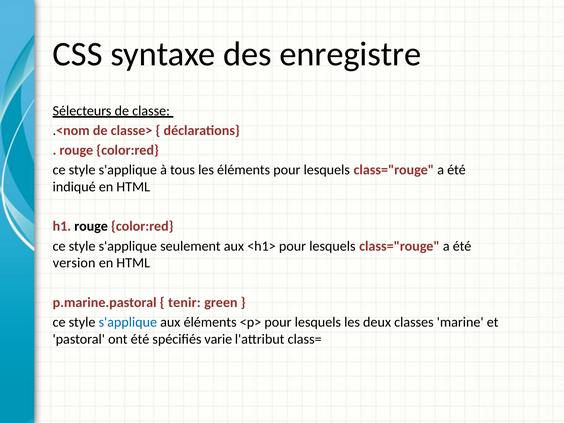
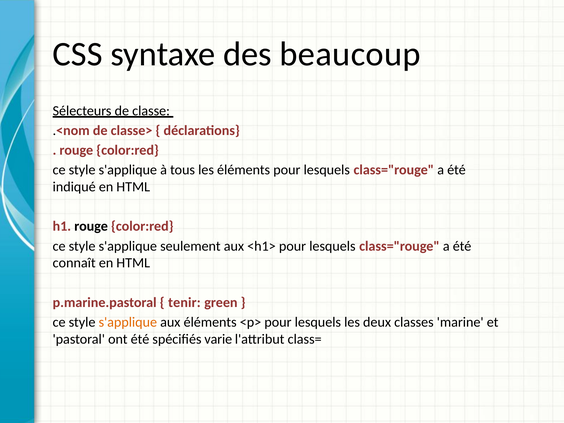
enregistre: enregistre -> beaucoup (350, 54)
version: version -> connaît (74, 263)
s'applique colour: blue -> orange (128, 322)
